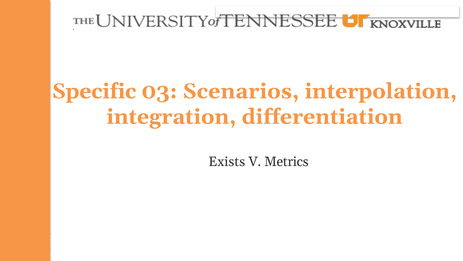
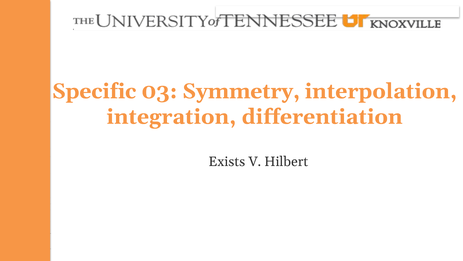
Scenarios: Scenarios -> Symmetry (241, 91)
Metrics: Metrics -> Hilbert (286, 161)
